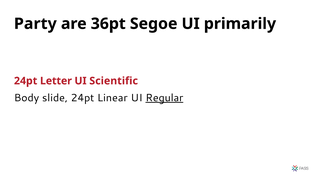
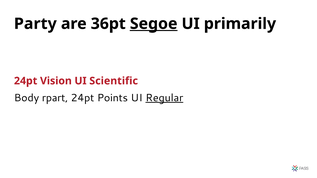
Segoe underline: none -> present (154, 24)
Letter: Letter -> Vision (56, 81)
slide: slide -> rpart (55, 98)
Linear: Linear -> Points (113, 98)
